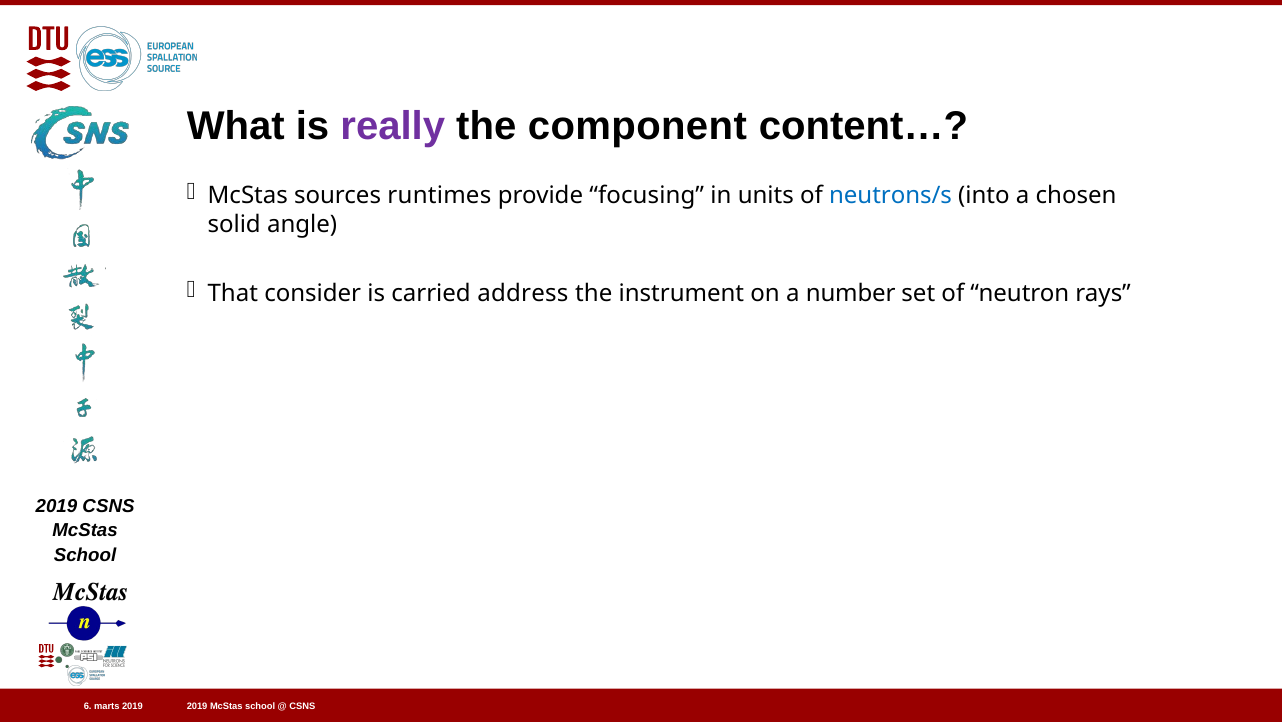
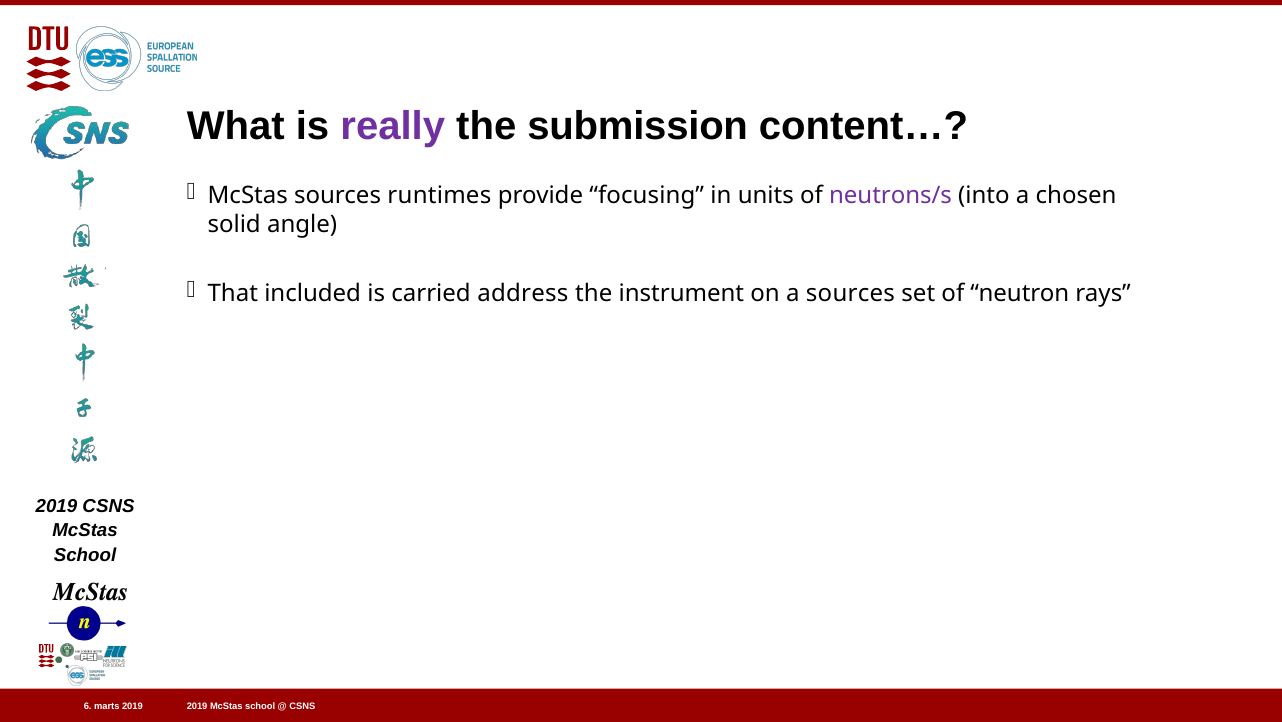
component: component -> submission (638, 126)
neutrons/s colour: blue -> purple (891, 196)
consider: consider -> included (313, 293)
a number: number -> sources (850, 293)
